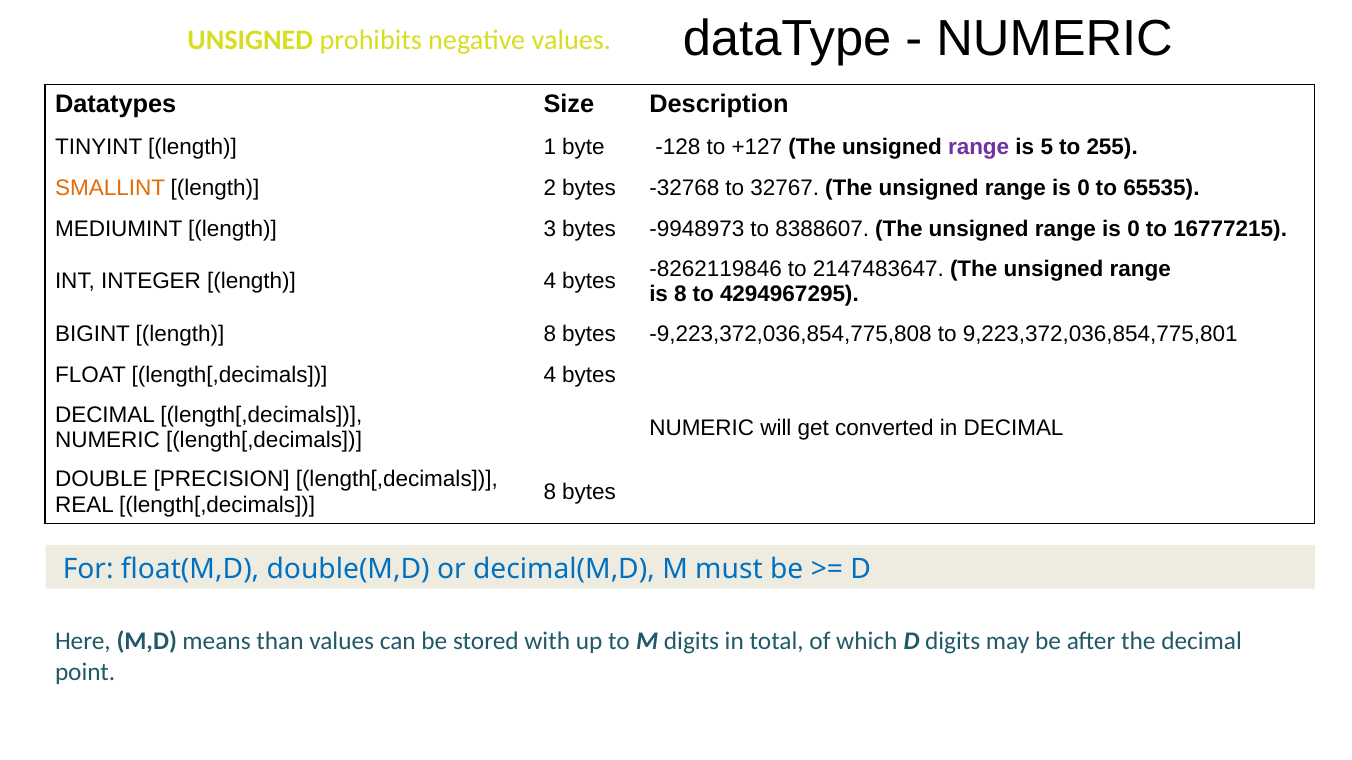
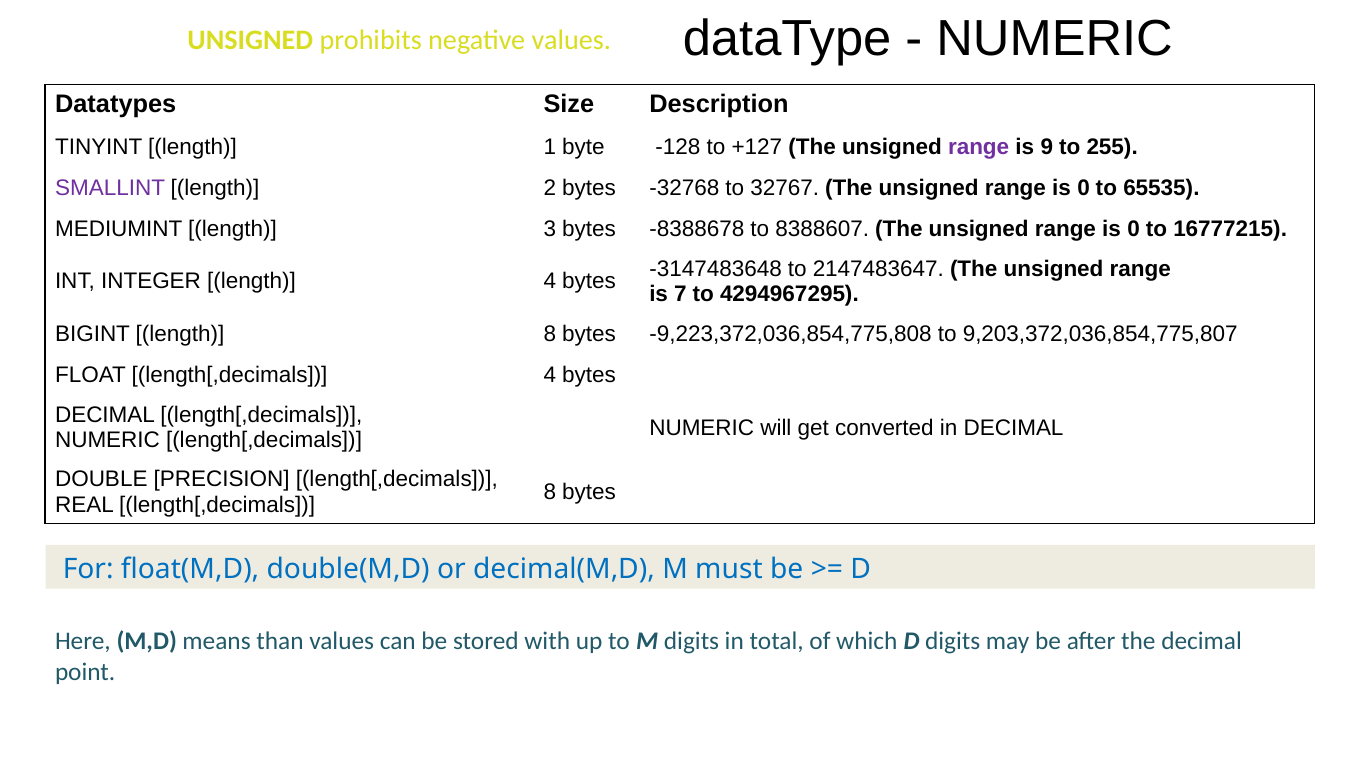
5: 5 -> 9 (1047, 147)
SMALLINT colour: orange -> purple (110, 188)
-9948973: -9948973 -> -8388678 (697, 229)
-8262119846: -8262119846 -> -3147483648 (716, 269)
is 8: 8 -> 7 (680, 294)
9,223,372,036,854,775,801: 9,223,372,036,854,775,801 -> 9,203,372,036,854,775,807 (1100, 334)
